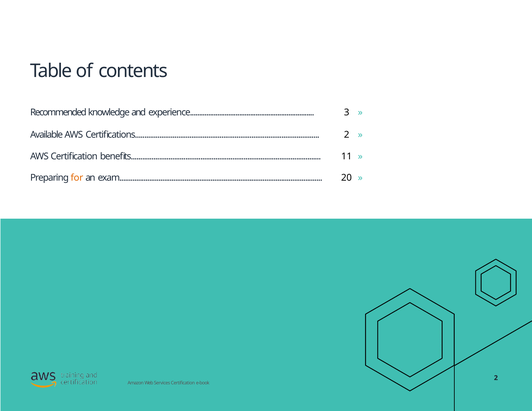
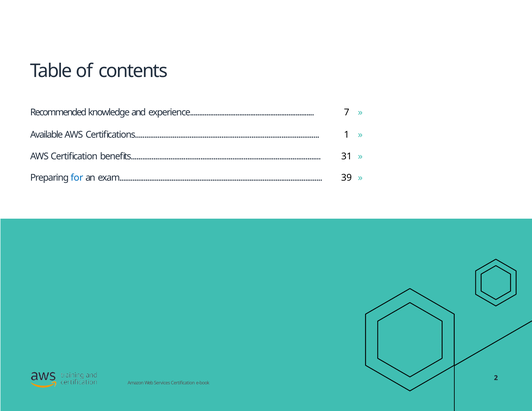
3: 3 -> 7 (347, 112)
2: 2 -> 1 (347, 135)
11: 11 -> 31 (347, 156)
for colour: orange -> blue (77, 178)
20: 20 -> 39 (346, 178)
